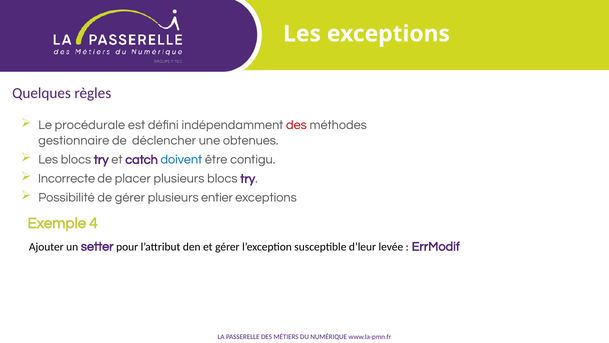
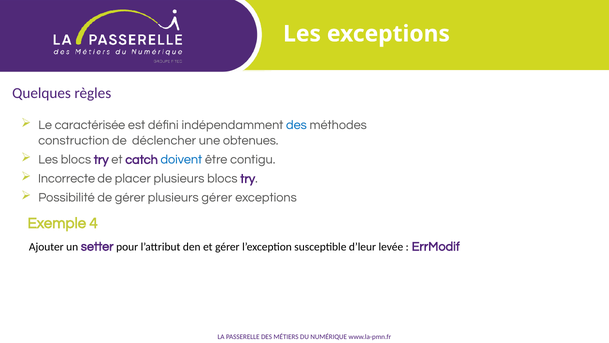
procédurale: procédurale -> caractérisée (90, 125)
des colour: red -> blue (296, 125)
gestionnaire: gestionnaire -> construction (74, 140)
plusieurs entier: entier -> gérer (217, 197)
